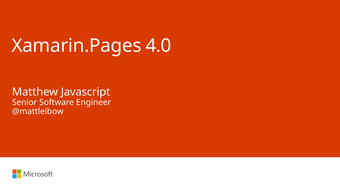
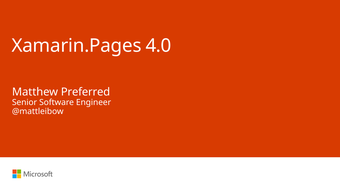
Javascript: Javascript -> Preferred (85, 92)
